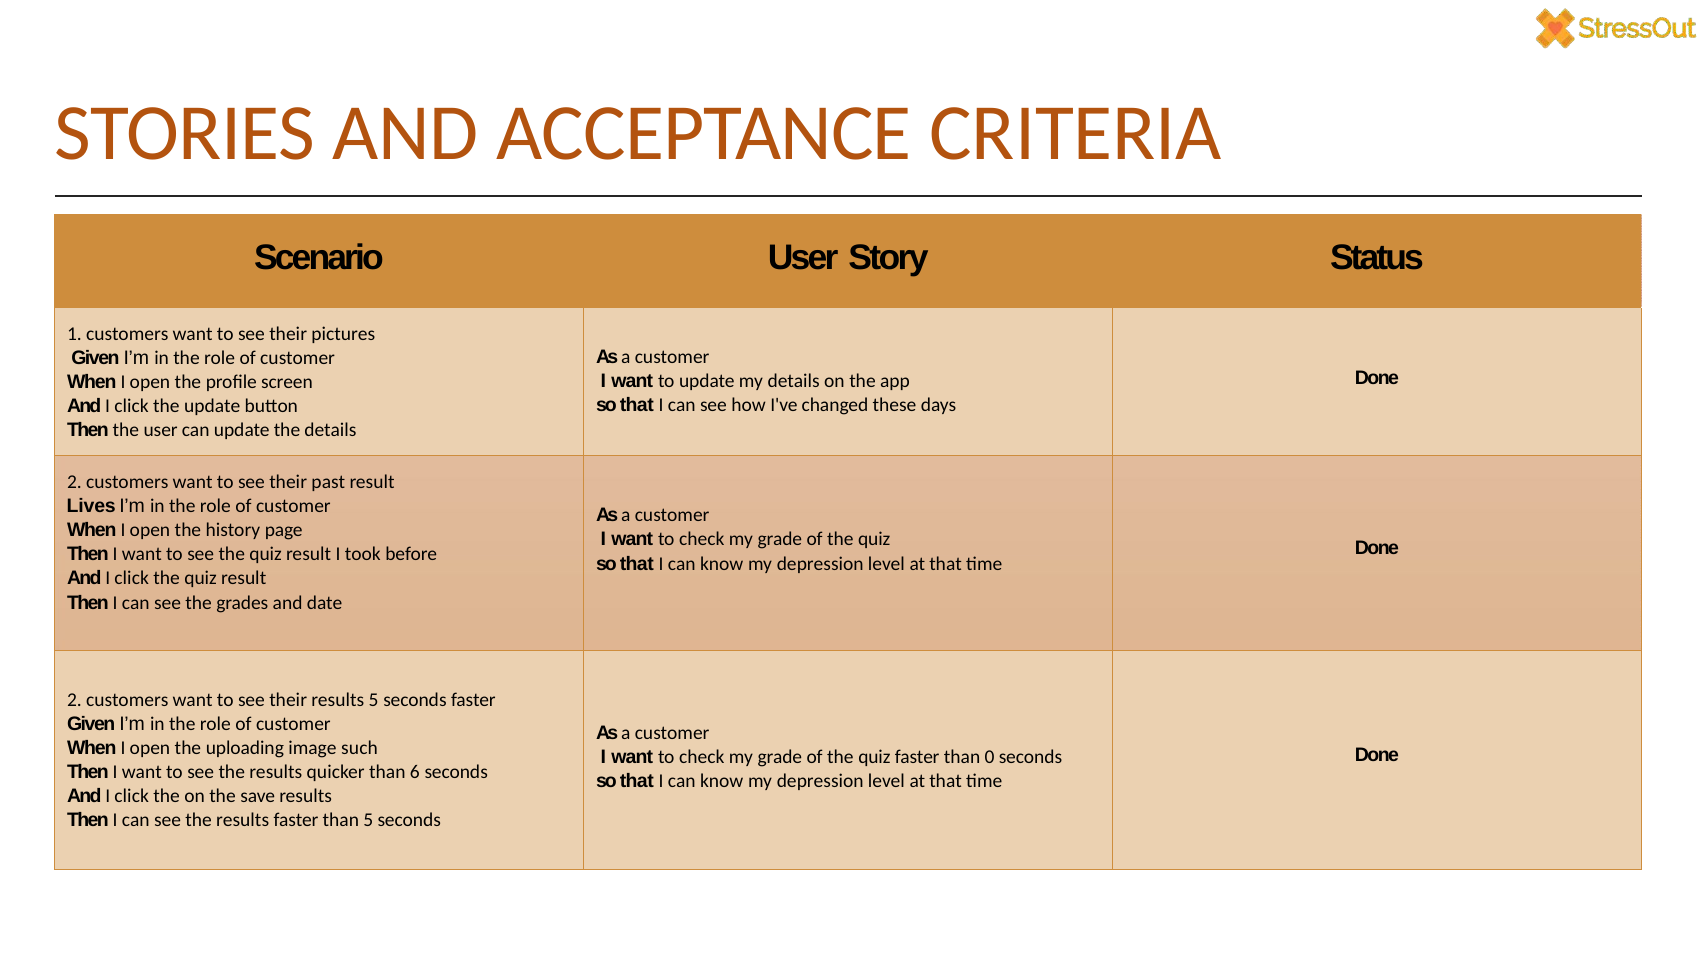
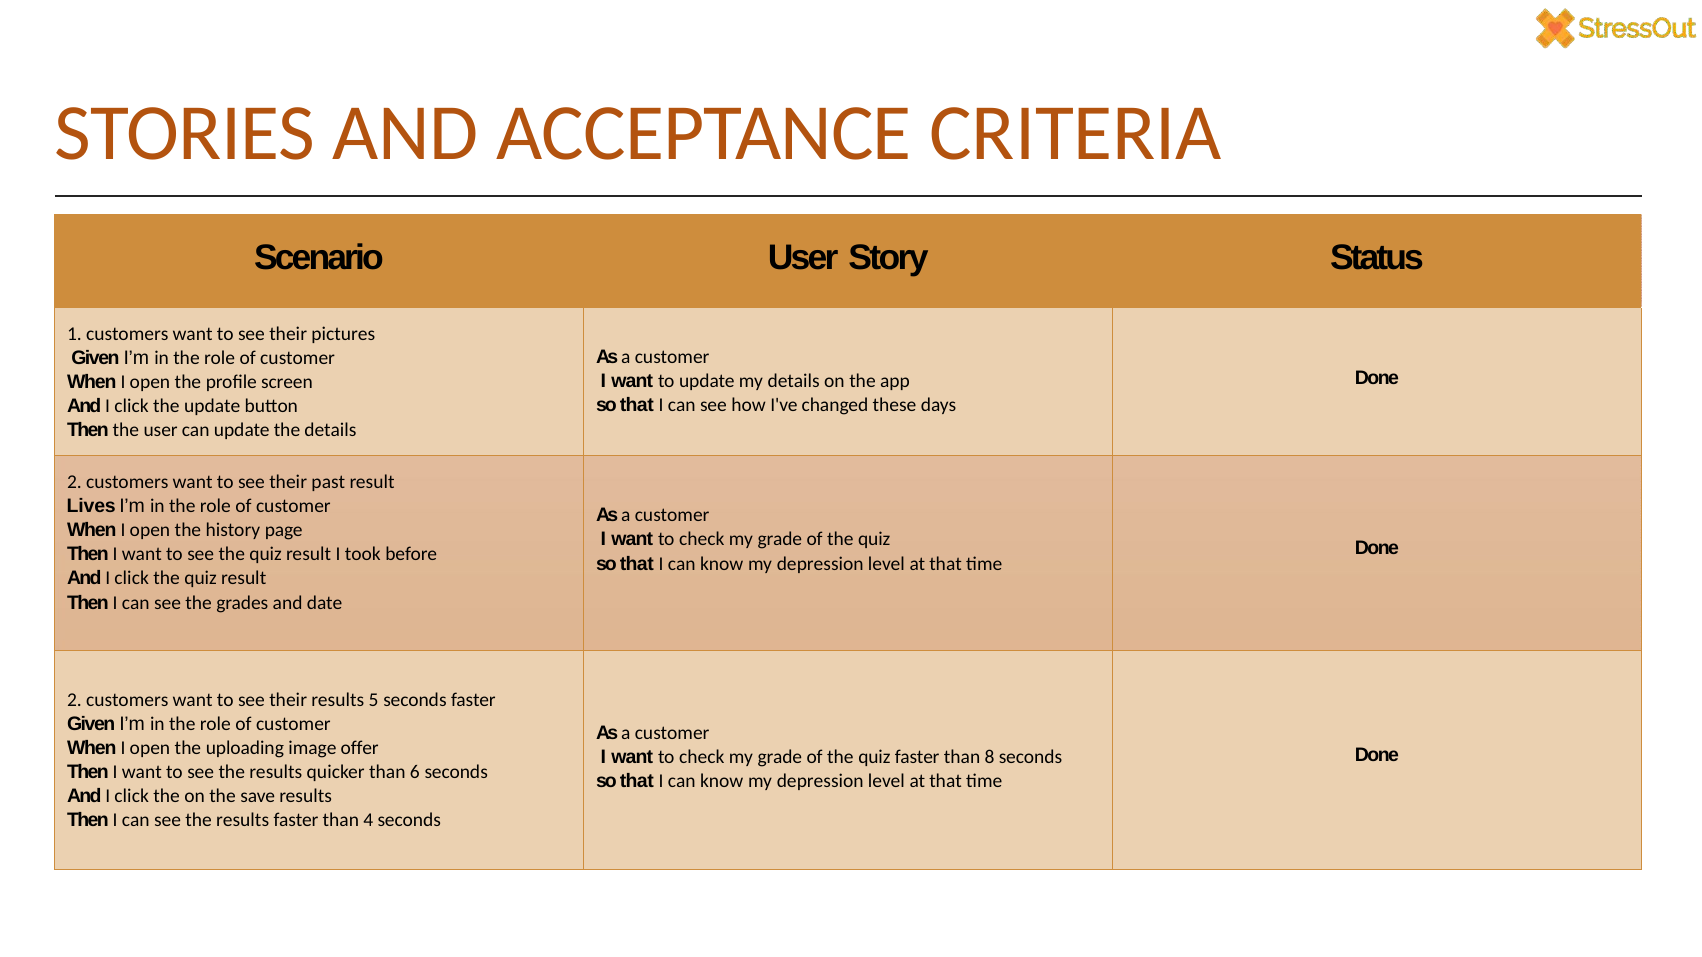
such: such -> offer (360, 749)
0: 0 -> 8 (990, 758)
than 5: 5 -> 4 (368, 821)
